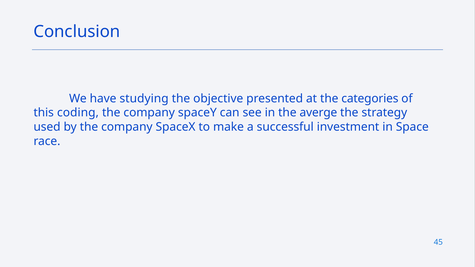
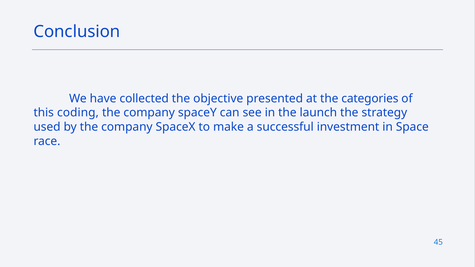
studying: studying -> collected (144, 98)
averge: averge -> launch (318, 113)
